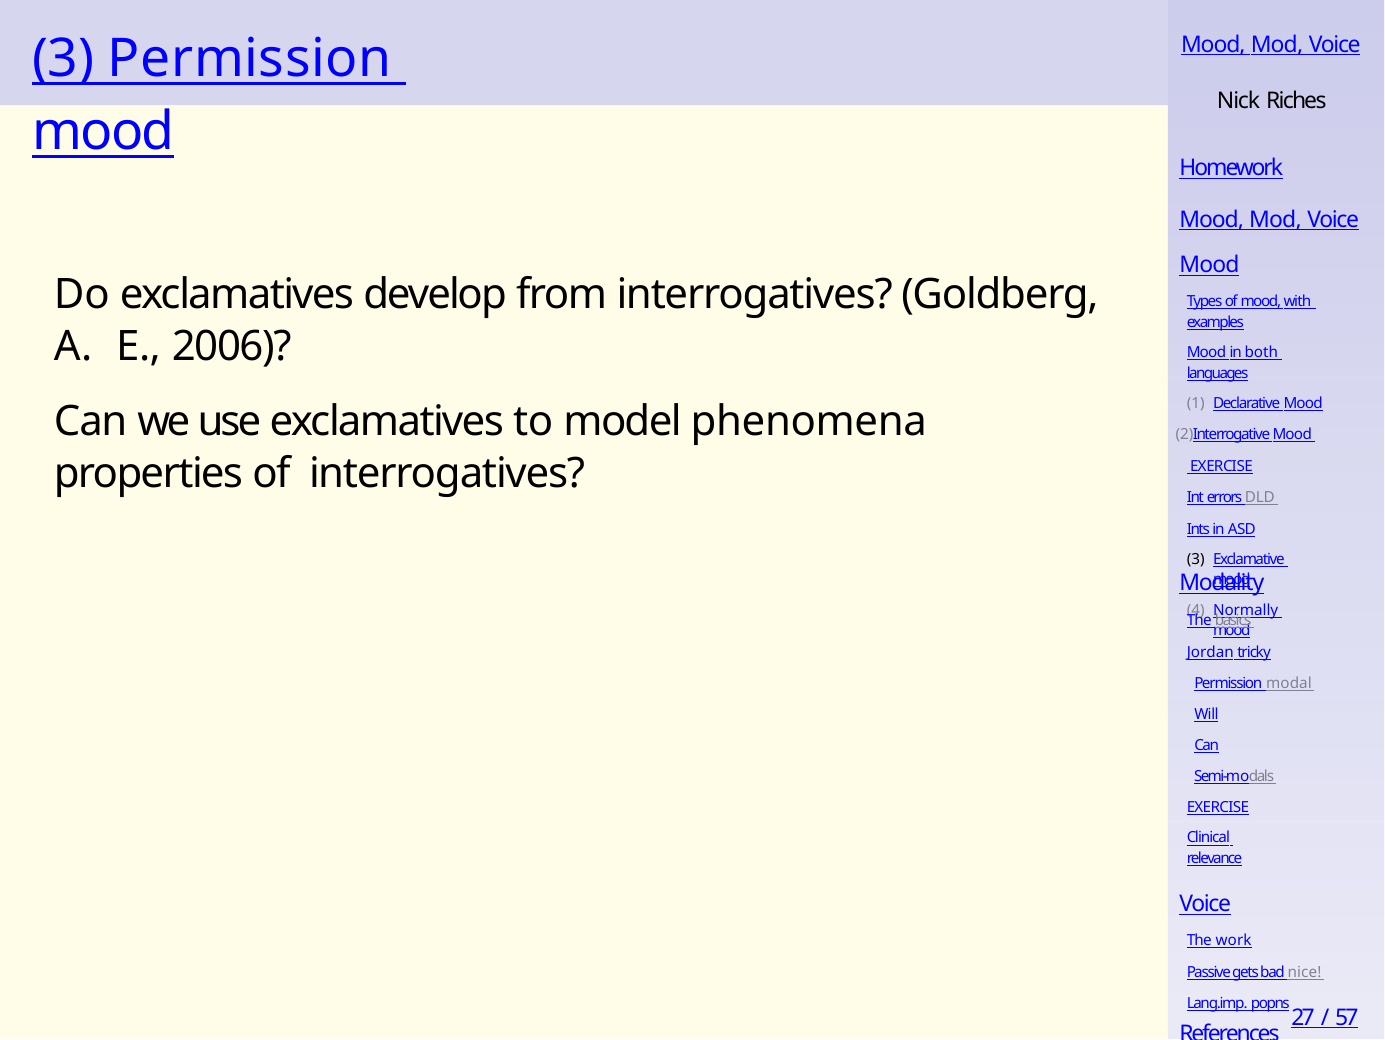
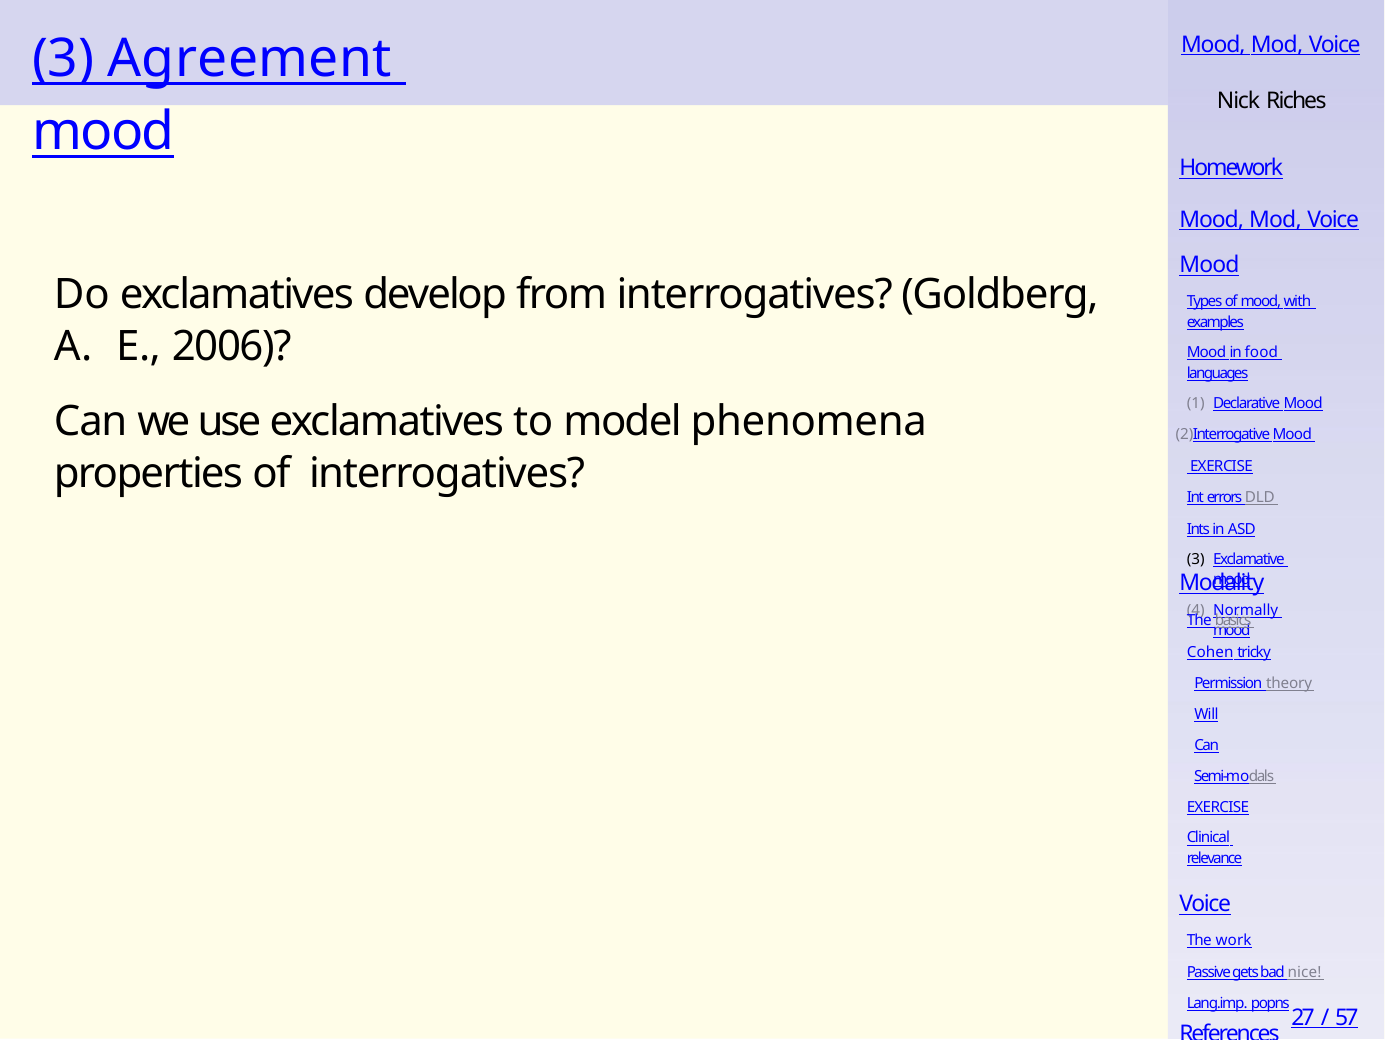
3 Permission: Permission -> Agreement (250, 59)
both: both -> food (1261, 353)
Jordan: Jordan -> Cohen (1210, 652)
modal: modal -> theory (1289, 683)
